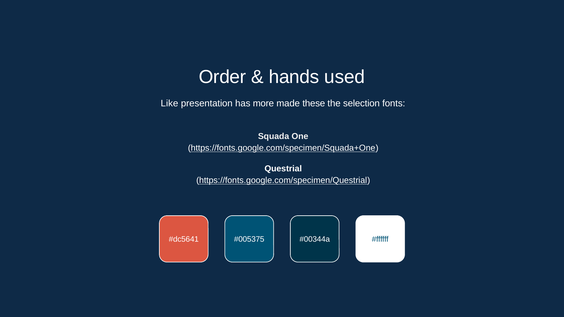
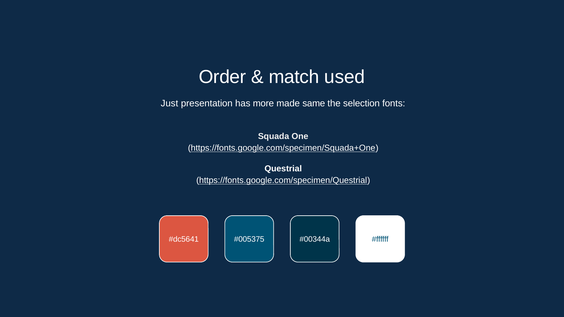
hands: hands -> match (294, 77)
Like: Like -> Just (169, 104)
these: these -> same (314, 104)
